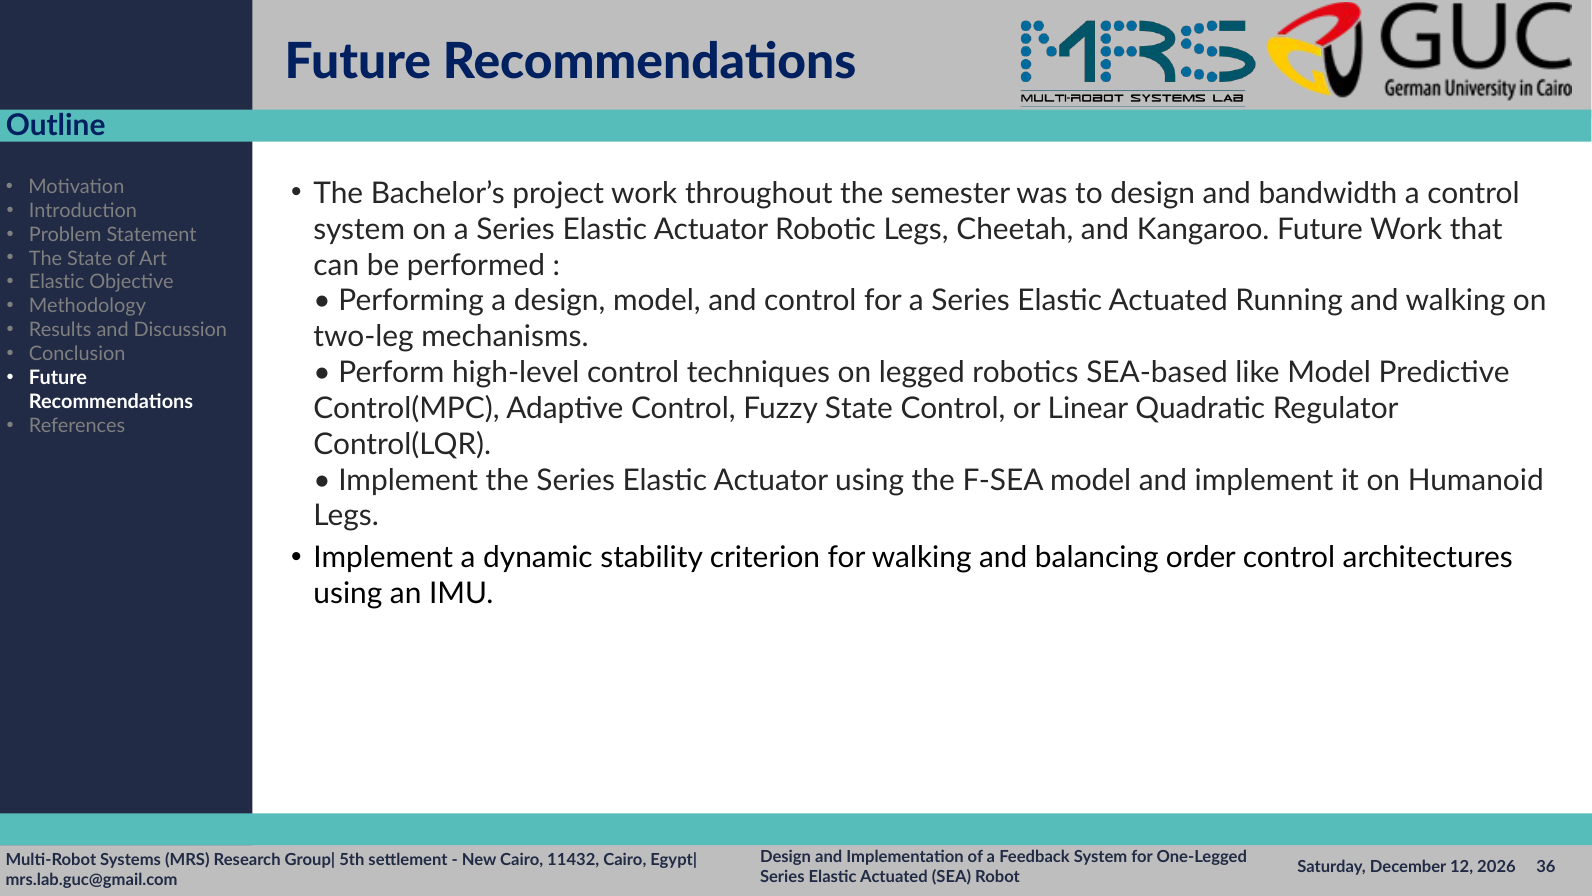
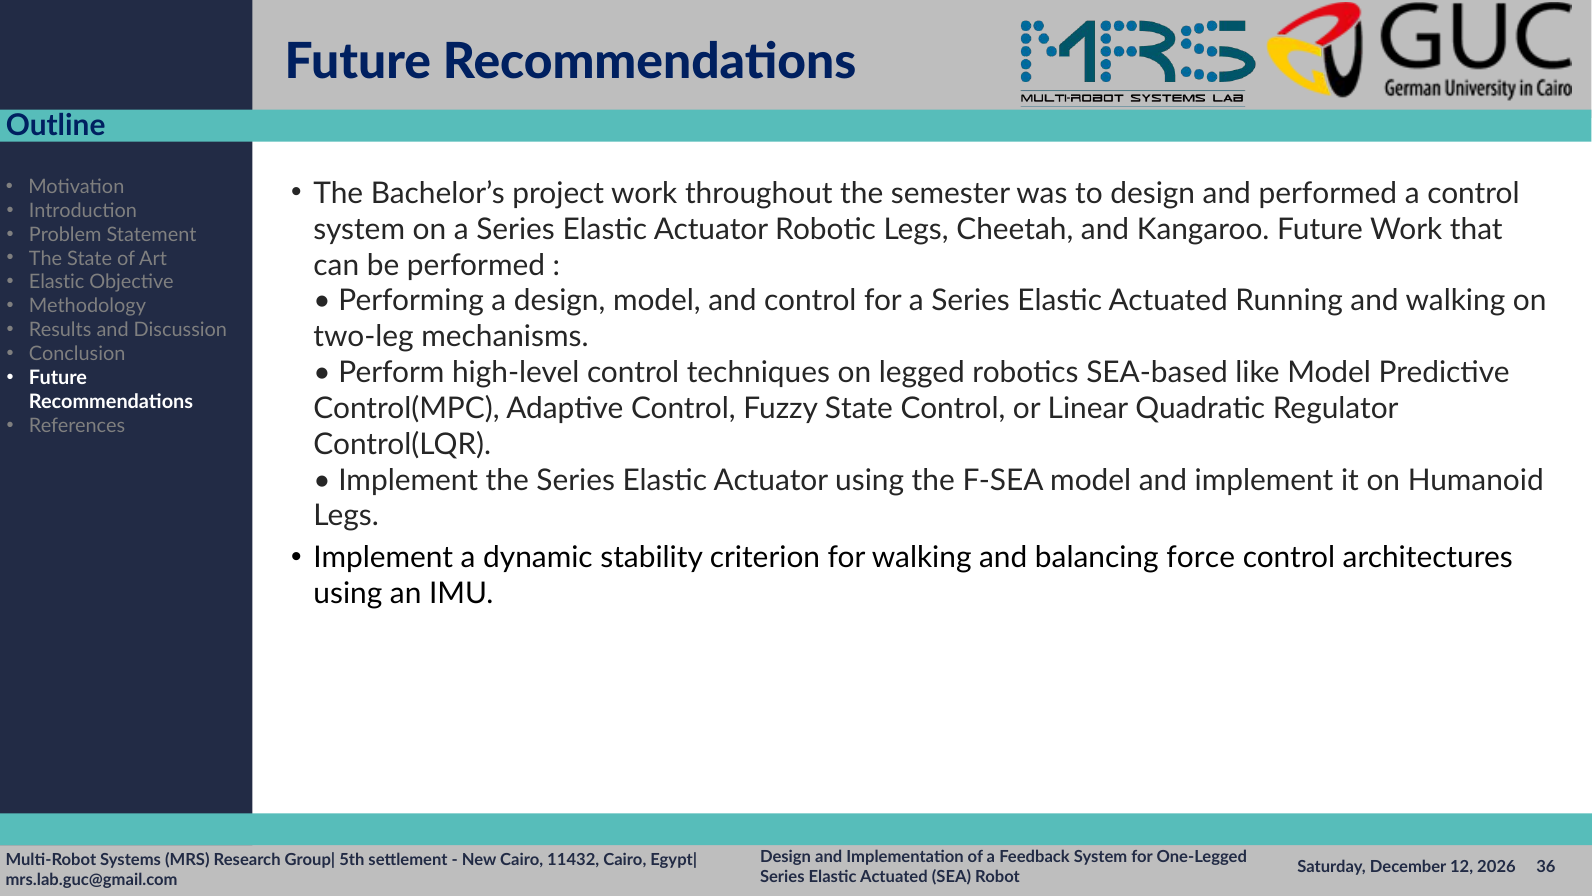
and bandwidth: bandwidth -> performed (1328, 193)
order: order -> force (1201, 558)
